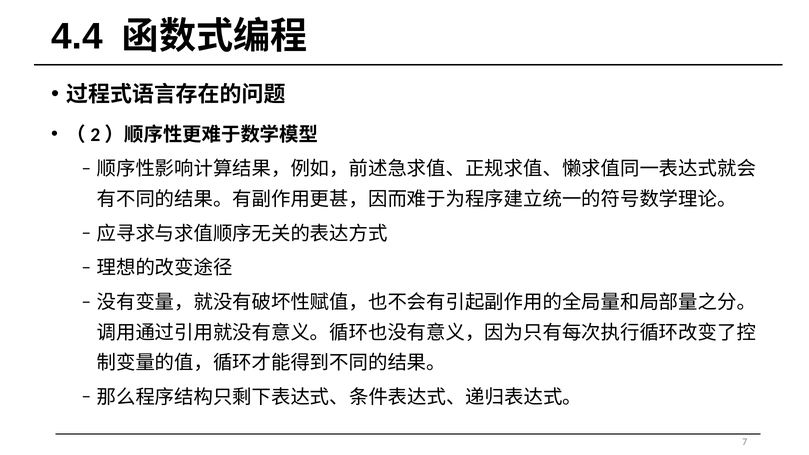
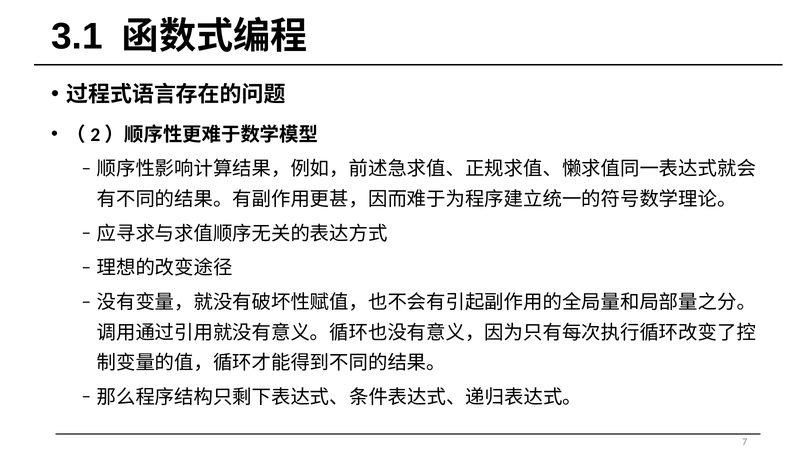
4.4: 4.4 -> 3.1 (77, 37)
